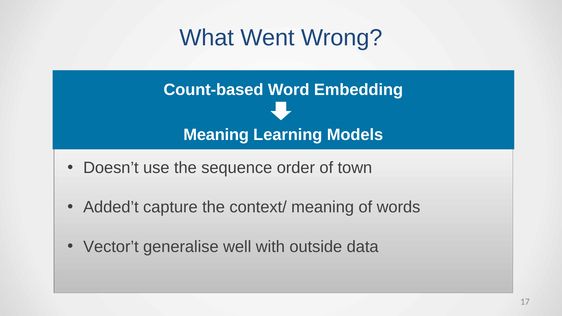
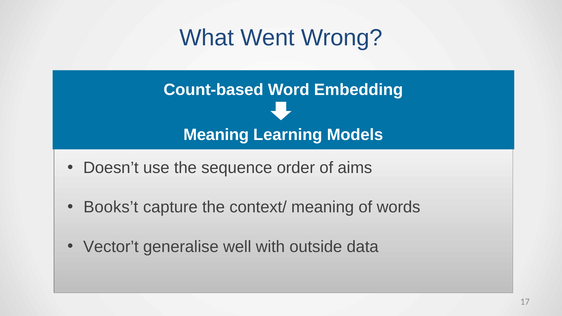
town: town -> aims (355, 168)
Added’t: Added’t -> Books’t (111, 207)
